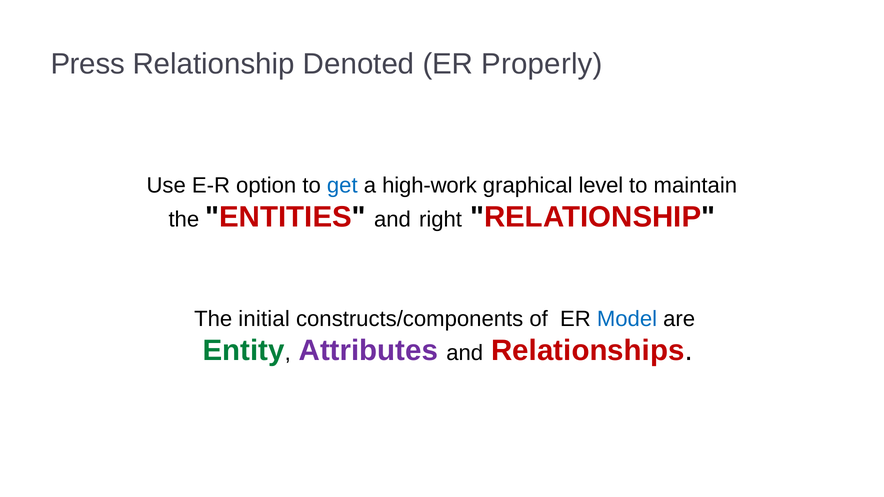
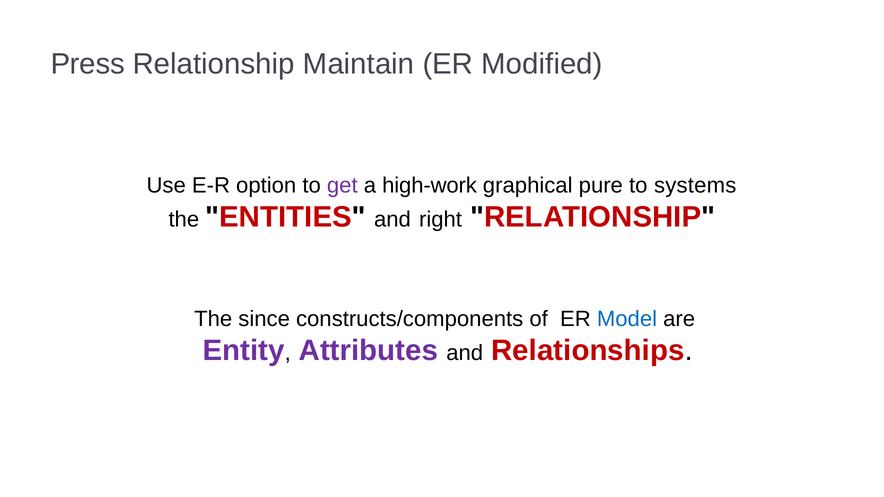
Denoted: Denoted -> Maintain (359, 64)
Properly: Properly -> Modified (542, 64)
get colour: blue -> purple (342, 185)
level: level -> pure (601, 185)
maintain: maintain -> systems (695, 185)
initial: initial -> since (264, 319)
Entity colour: green -> purple (244, 351)
